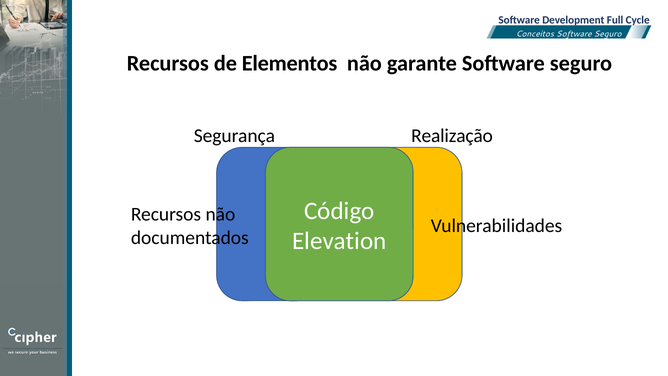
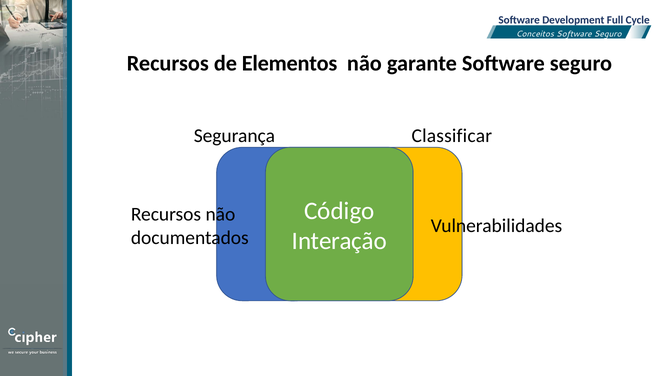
Realização: Realização -> Classificar (452, 136)
Elevation: Elevation -> Interação (339, 241)
